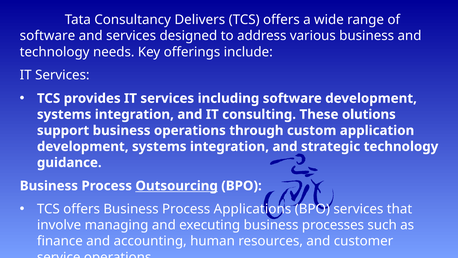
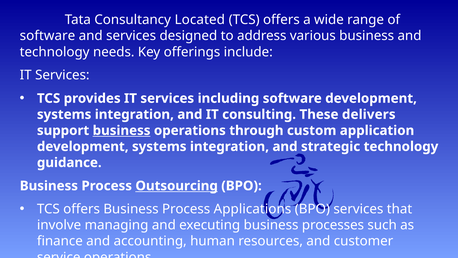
Delivers: Delivers -> Located (200, 20)
olutions: olutions -> delivers (369, 114)
business underline: none -> present (122, 130)
